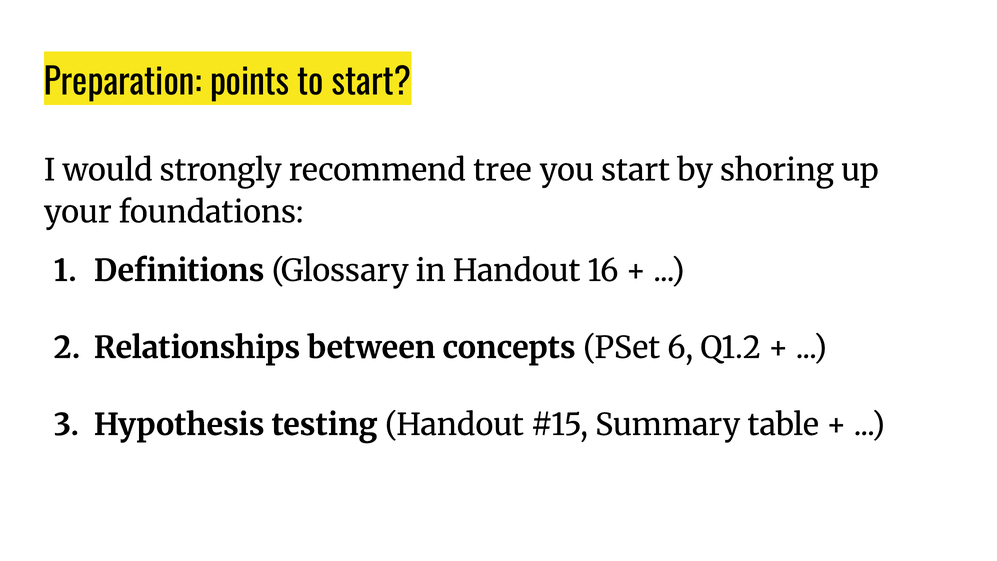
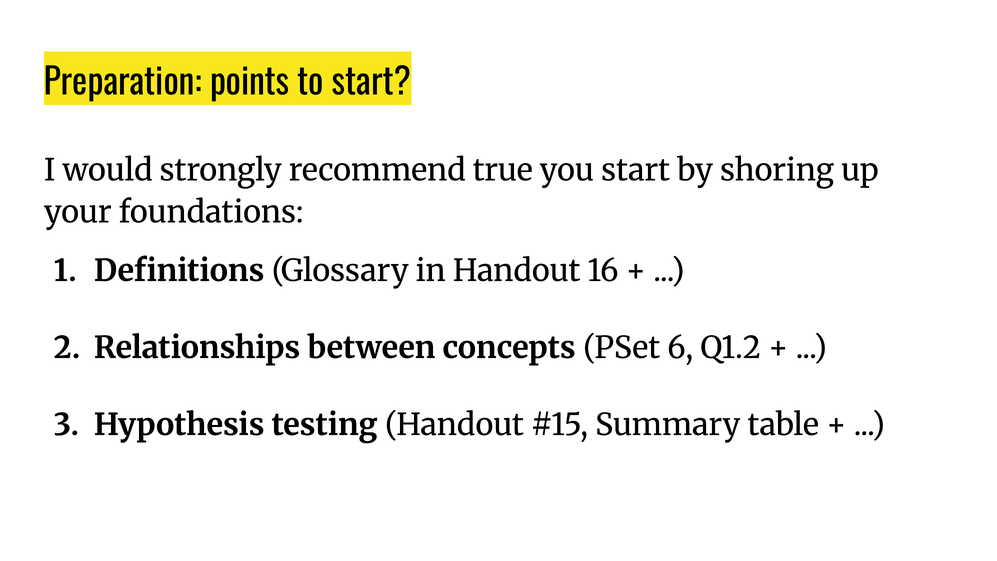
tree: tree -> true (503, 170)
